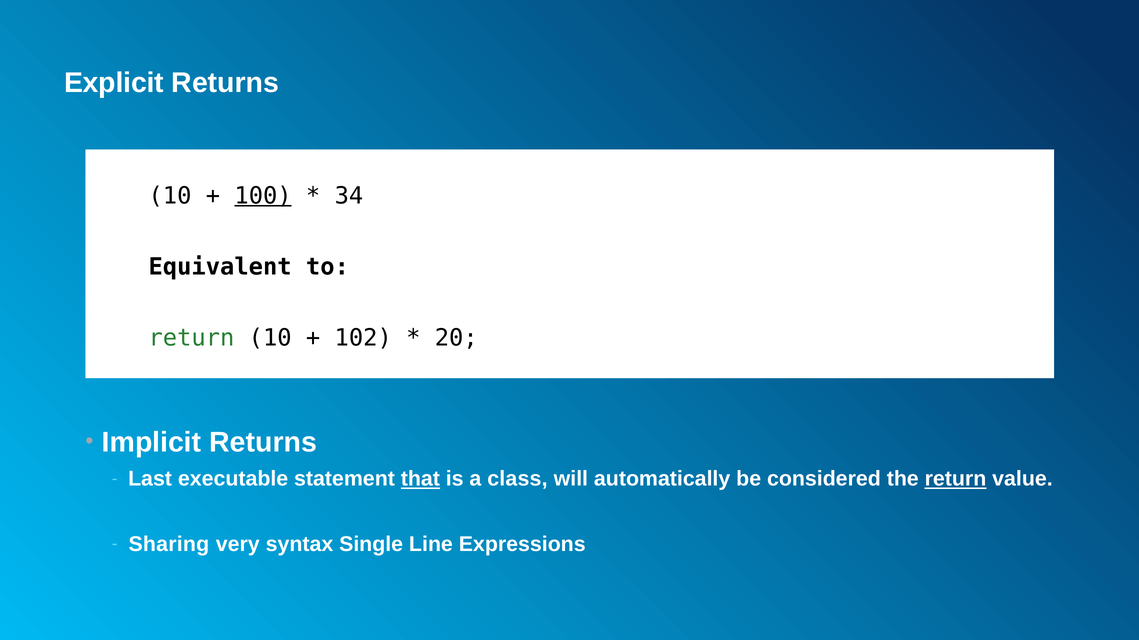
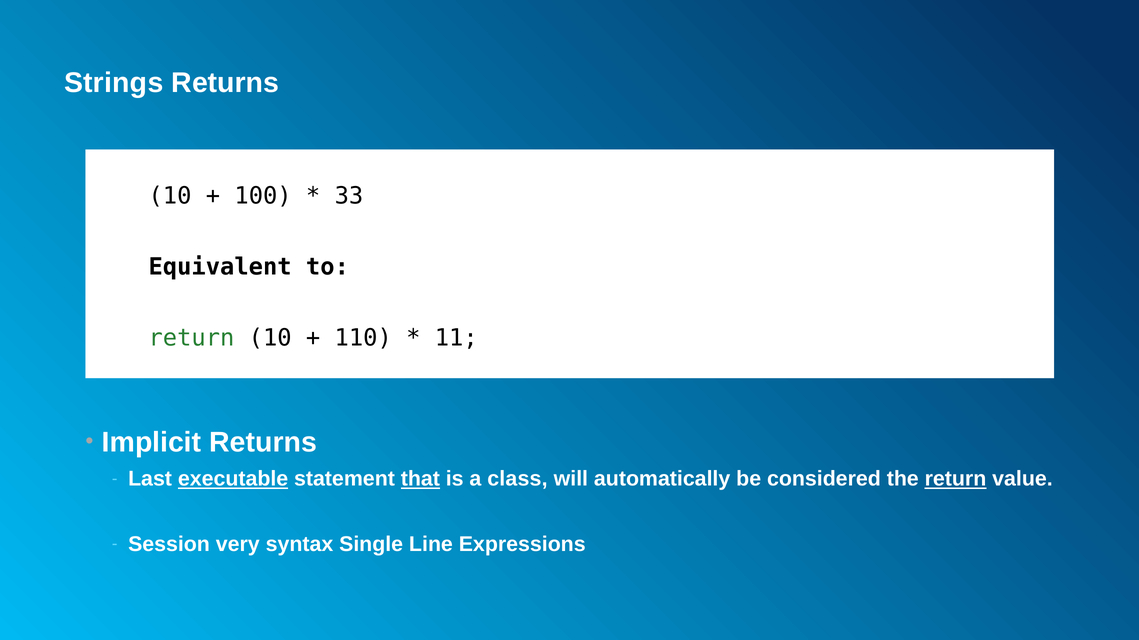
Explicit: Explicit -> Strings (114, 83)
100 underline: present -> none (263, 196)
34: 34 -> 33 (349, 196)
102: 102 -> 110 (363, 338)
20: 20 -> 11 (456, 338)
executable underline: none -> present (233, 479)
Sharing: Sharing -> Session (169, 545)
